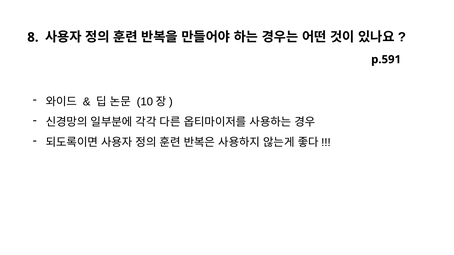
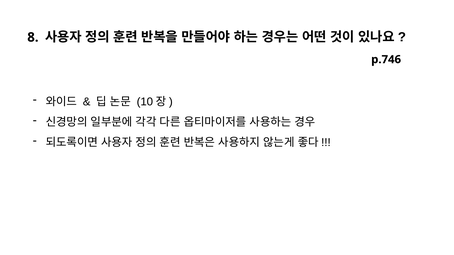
p.591: p.591 -> p.746 (386, 60)
